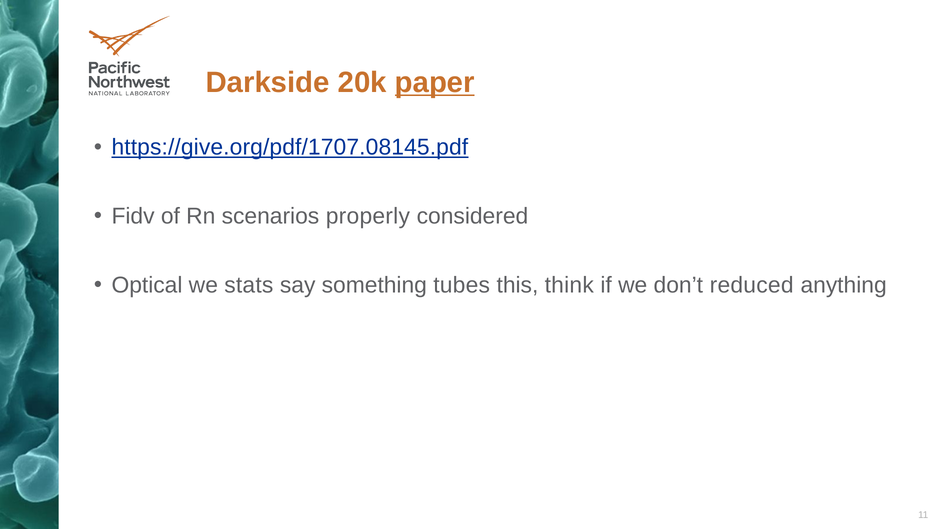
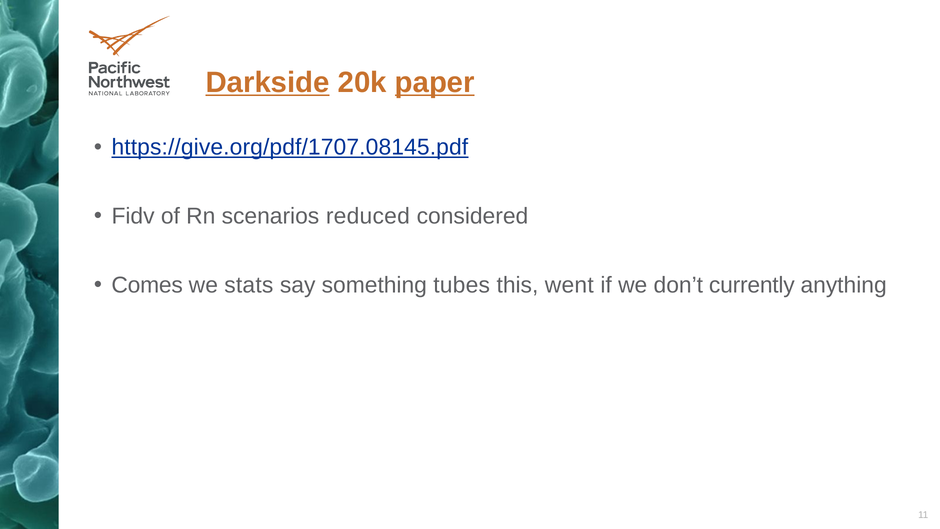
Darkside underline: none -> present (268, 83)
properly: properly -> reduced (368, 216)
Optical: Optical -> Comes (147, 285)
think: think -> went (569, 285)
reduced: reduced -> currently (752, 285)
